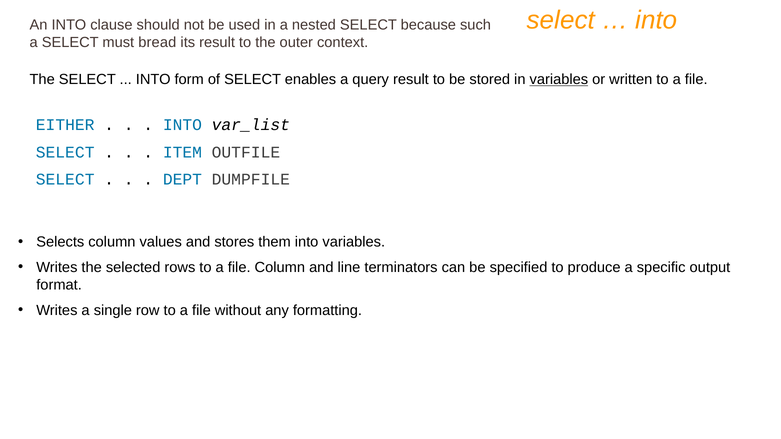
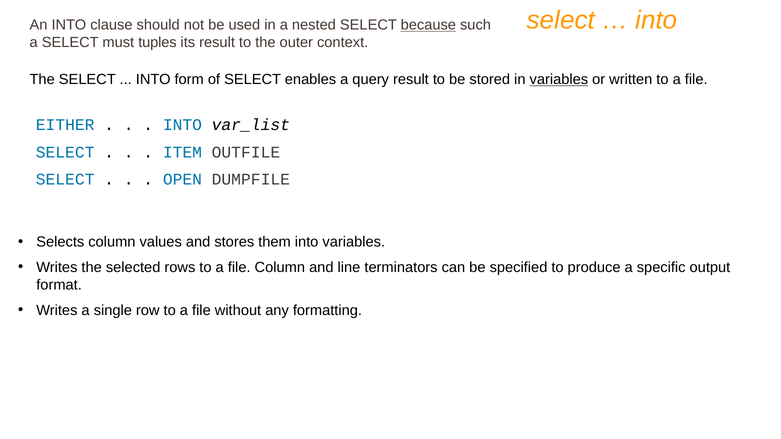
because underline: none -> present (428, 25)
bread: bread -> tuples (157, 43)
DEPT: DEPT -> OPEN (182, 180)
